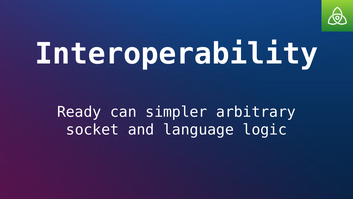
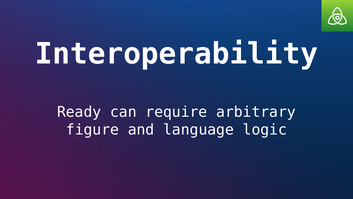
simpler: simpler -> require (176, 112)
socket: socket -> figure (92, 129)
